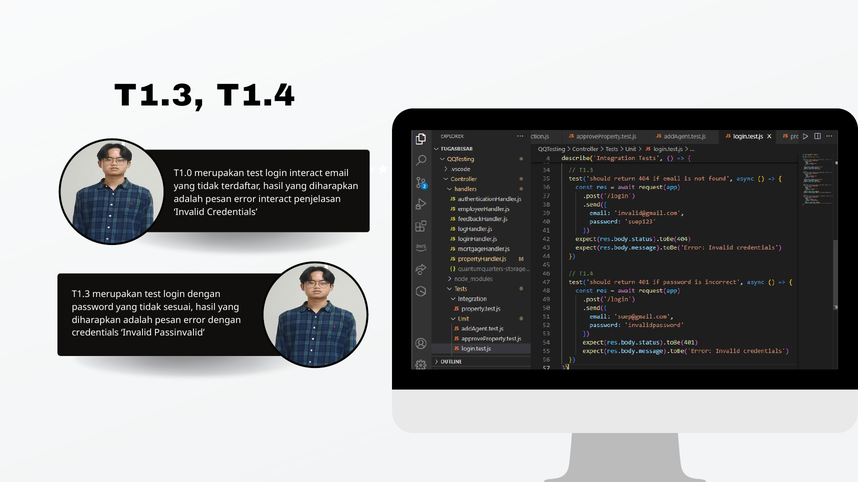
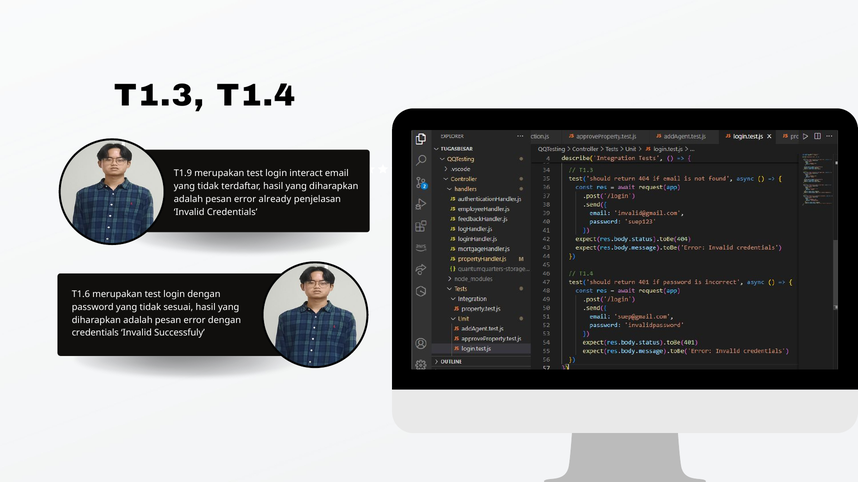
T1.0: T1.0 -> T1.9 (183, 174)
error interact: interact -> already (275, 199)
T1.3: T1.3 -> T1.6 (81, 295)
Passinvalid: Passinvalid -> Successfuly (180, 333)
